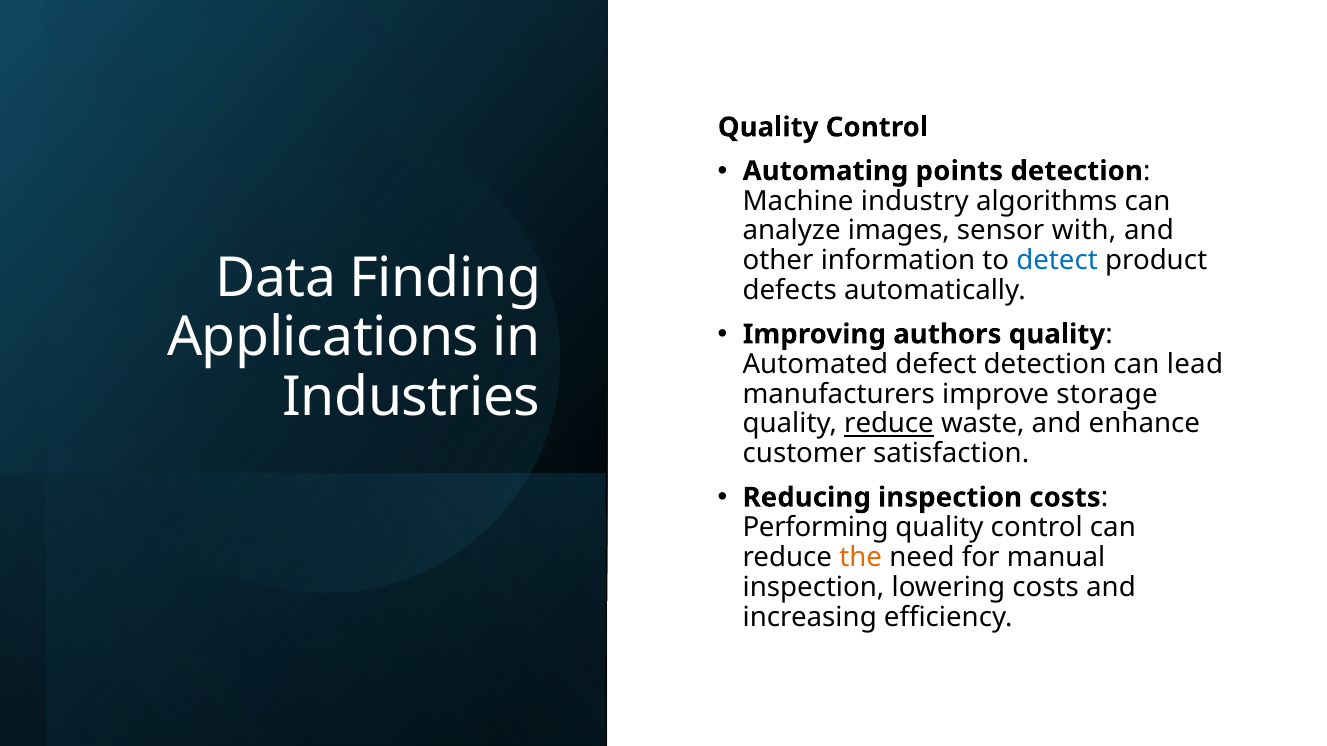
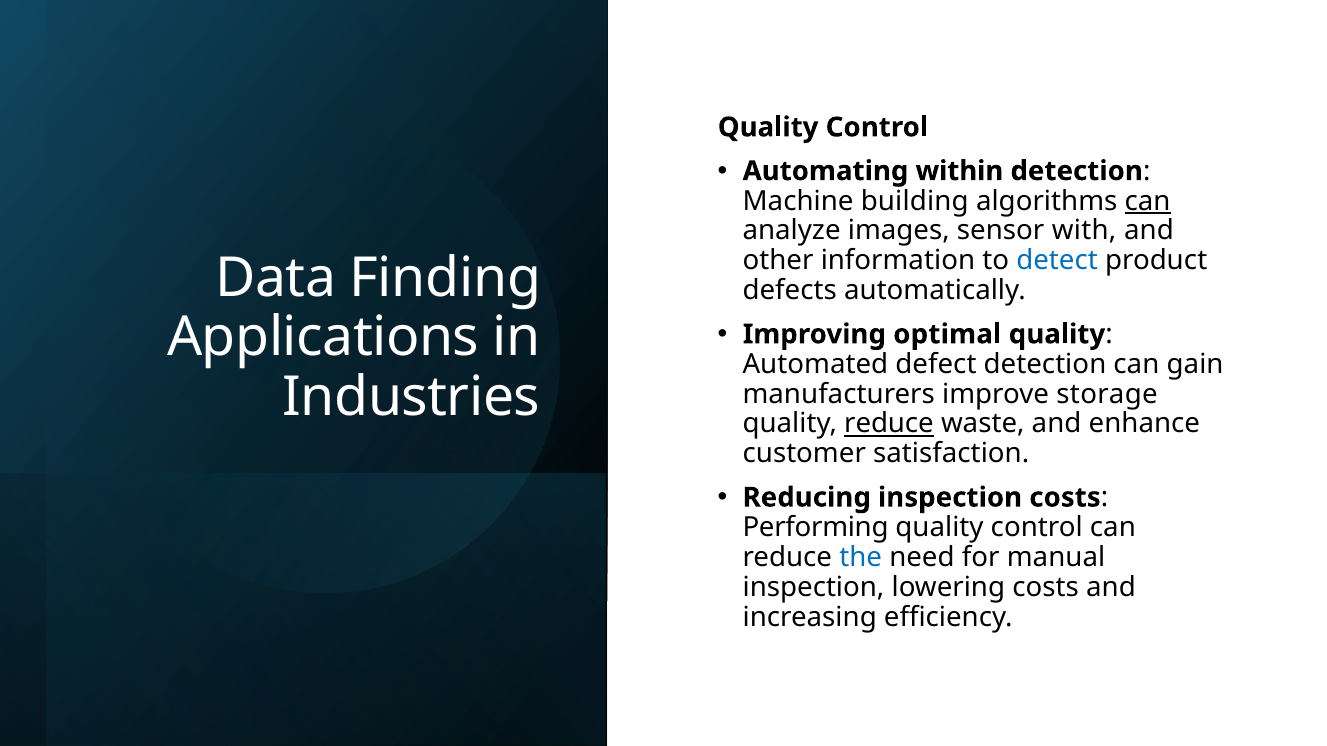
points: points -> within (959, 171)
industry: industry -> building (915, 201)
can underline: none -> present (1148, 201)
authors: authors -> optimal (947, 334)
lead: lead -> gain (1195, 364)
the colour: orange -> blue (861, 558)
